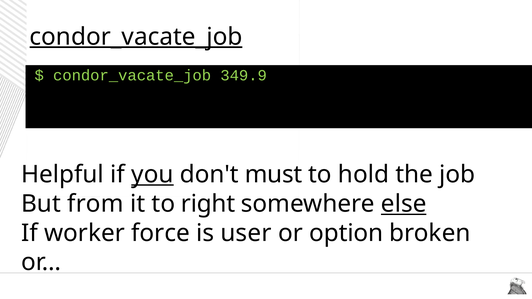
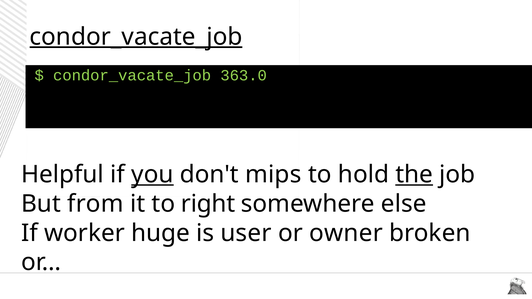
349.9: 349.9 -> 363.0 (244, 75)
must: must -> mips (273, 175)
the underline: none -> present (414, 175)
else underline: present -> none (404, 204)
force: force -> huge (161, 233)
option: option -> owner (346, 233)
